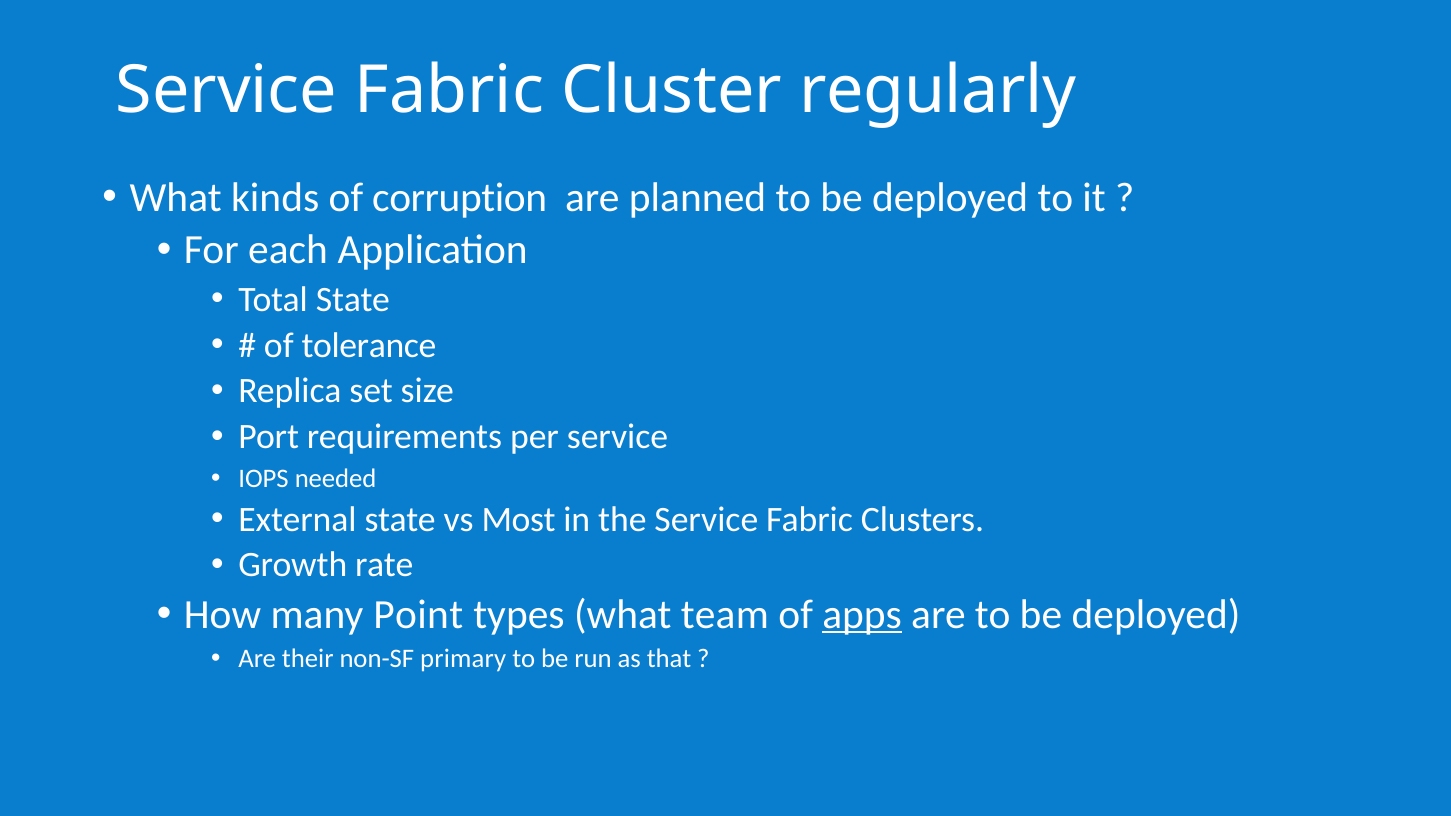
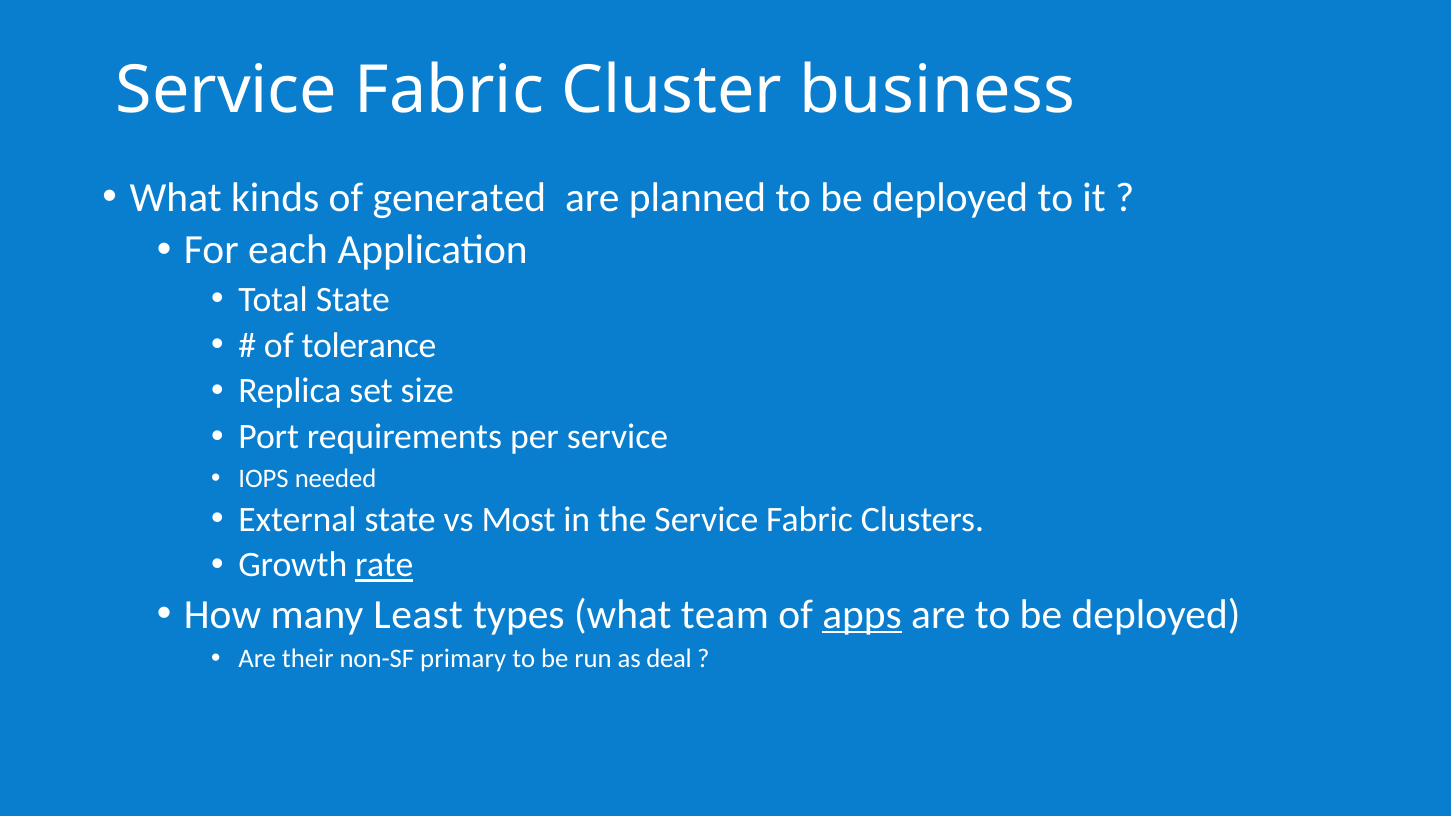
regularly: regularly -> business (938, 91)
corruption: corruption -> generated (459, 198)
rate underline: none -> present (384, 565)
Point: Point -> Least (418, 615)
that: that -> deal (669, 659)
